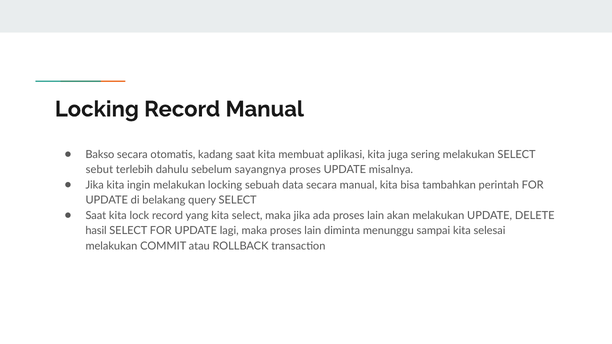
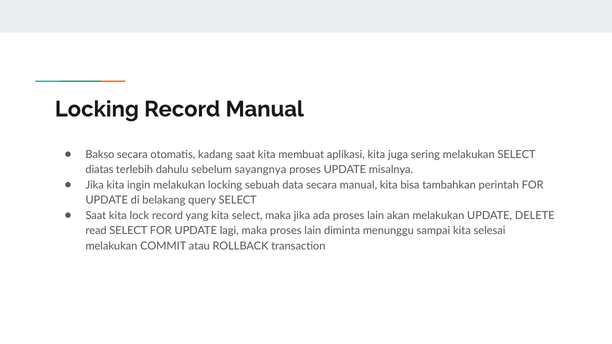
sebut: sebut -> diatas (100, 170)
hasil: hasil -> read (96, 231)
